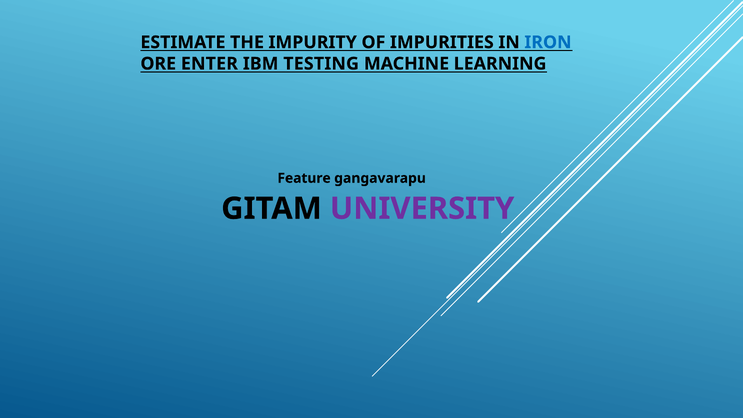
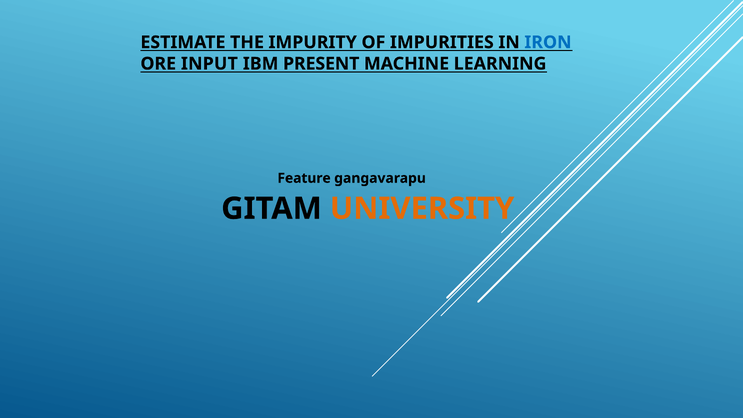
ENTER: ENTER -> INPUT (209, 64)
TESTING: TESTING -> PRESENT (321, 64)
UNIVERSITY colour: purple -> orange (422, 209)
